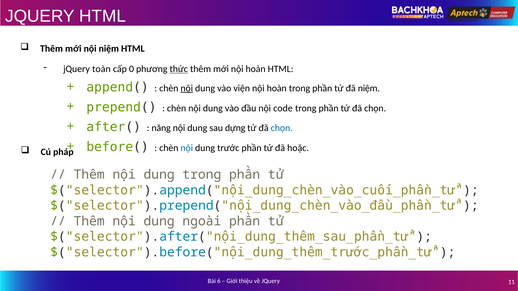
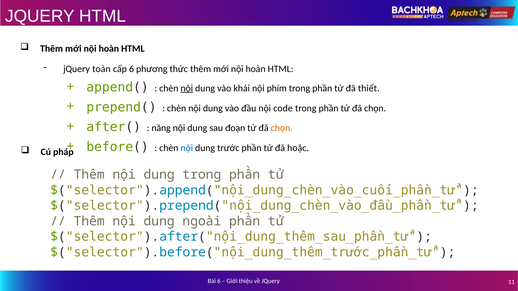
niệm: niệm -> hoàn (109, 49)
cấp 0: 0 -> 6 (131, 69)
thức underline: present -> none (179, 69)
viện: viện -> khái (242, 88)
hoàn: hoàn -> phím (277, 88)
đã niệm: niệm -> thiết (369, 88)
dựng: dựng -> đoạn (235, 128)
chọn colour: blue -> orange (282, 128)
